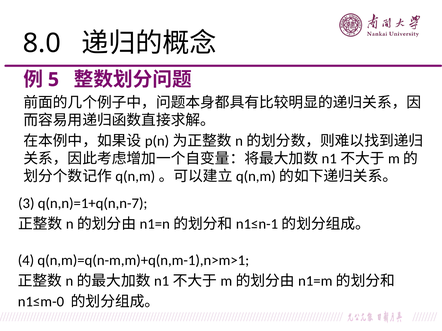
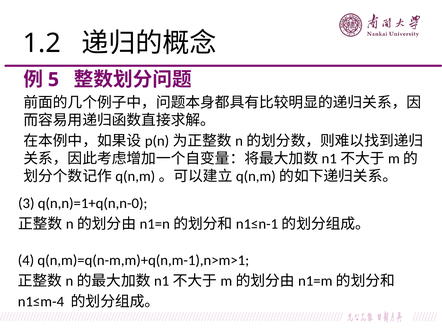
8.0: 8.0 -> 1.2 (42, 43)
q(n,n)=1+q(n,n-7: q(n,n)=1+q(n,n-7 -> q(n,n)=1+q(n,n-0 (93, 204)
n1≤m-0: n1≤m-0 -> n1≤m-4 (41, 302)
